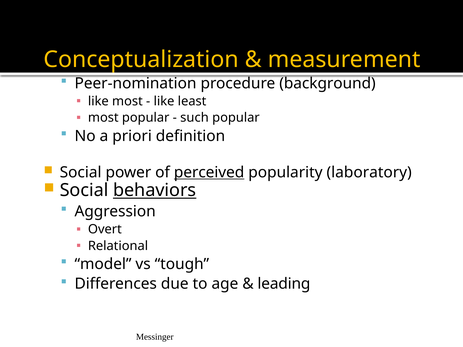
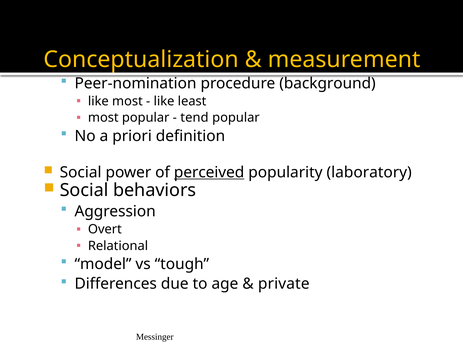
such: such -> tend (194, 118)
behaviors underline: present -> none (155, 191)
leading: leading -> private (284, 284)
